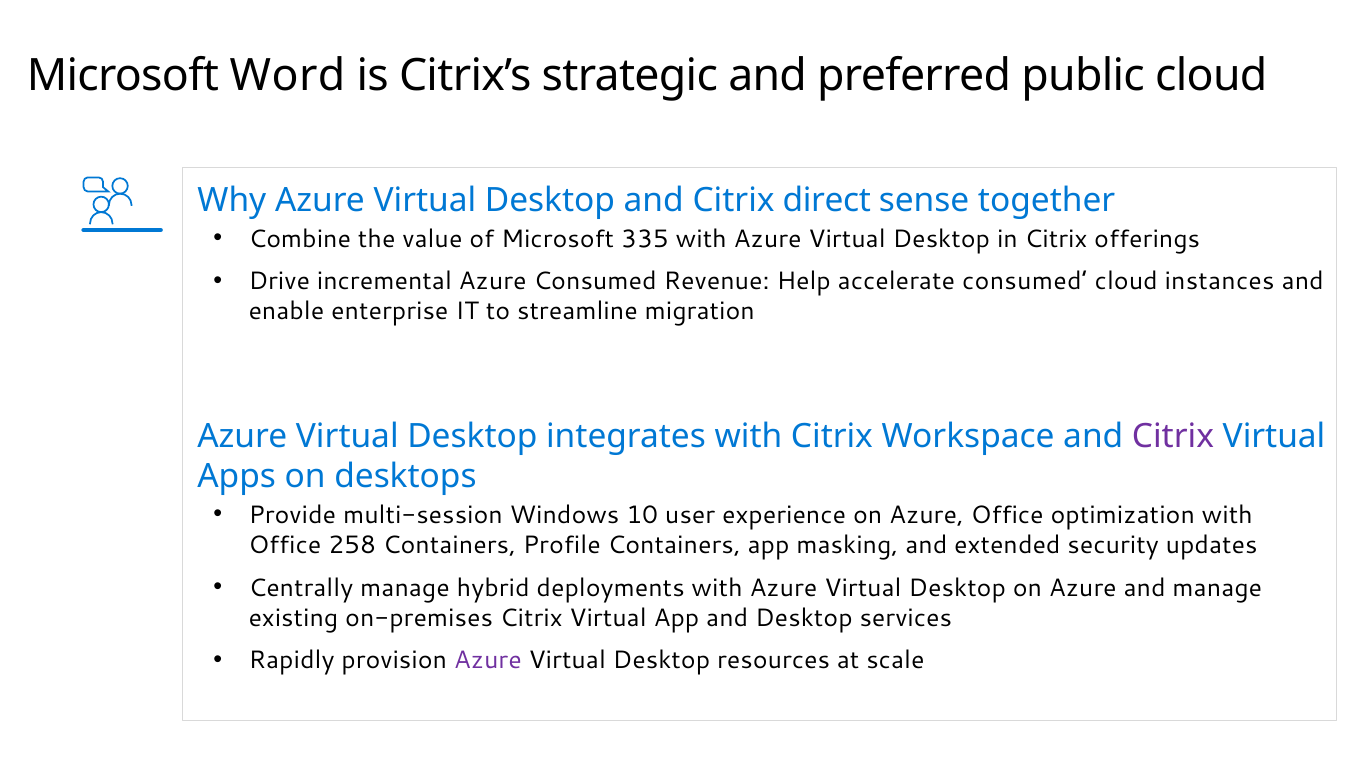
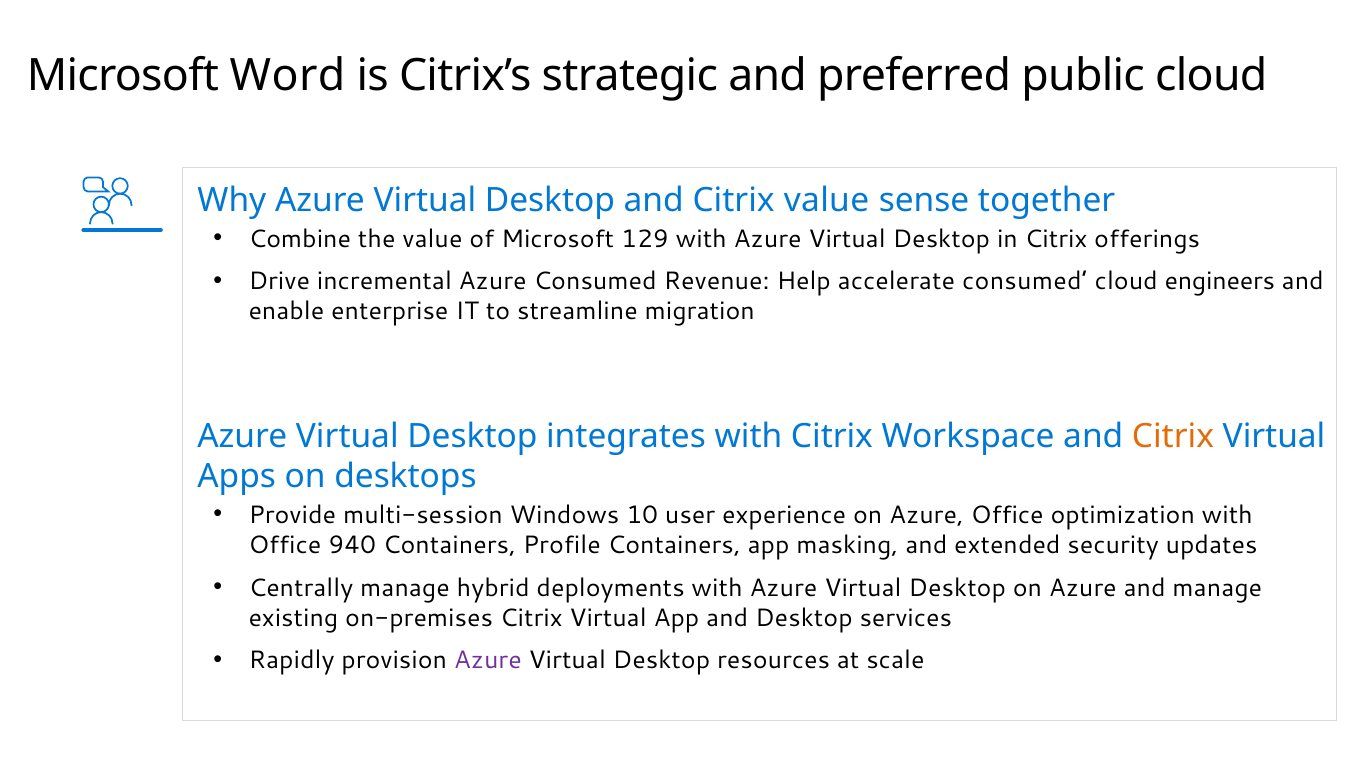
Citrix direct: direct -> value (826, 200)
335: 335 -> 129 (645, 239)
instances: instances -> engineers (1220, 282)
Citrix colour: purple -> orange (1173, 436)
258: 258 -> 940 (352, 545)
